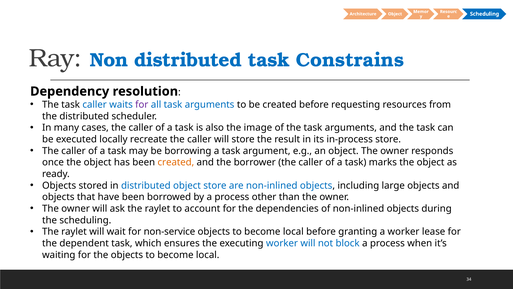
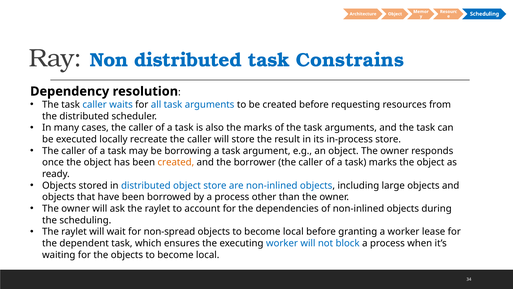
for colour: purple -> black (142, 104)
the image: image -> marks (258, 128)
non-service: non-service -> non-spread (169, 231)
